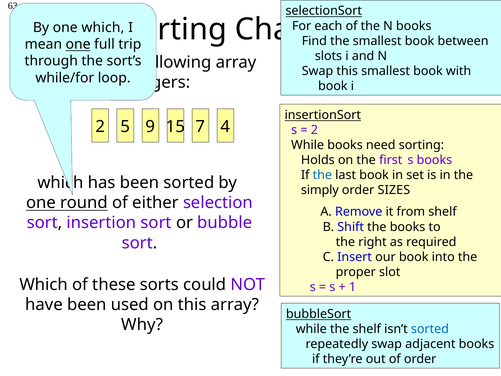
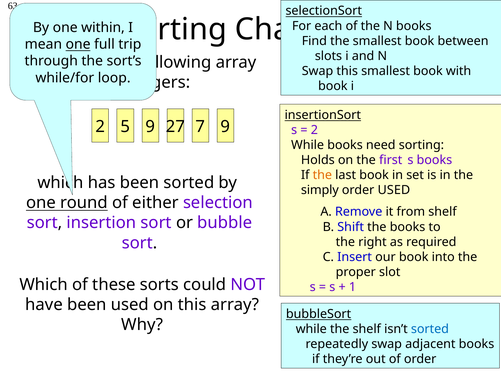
one which: which -> within (103, 28)
15: 15 -> 27 (175, 126)
7 4: 4 -> 9 (225, 126)
the colour: blue -> orange (322, 175)
order SIZES: SIZES -> USED (394, 190)
